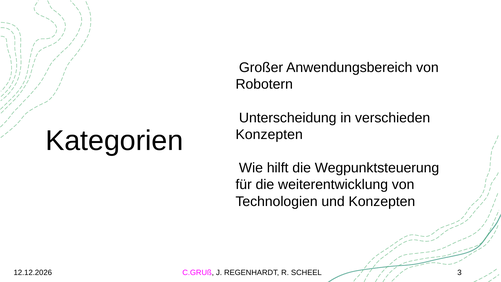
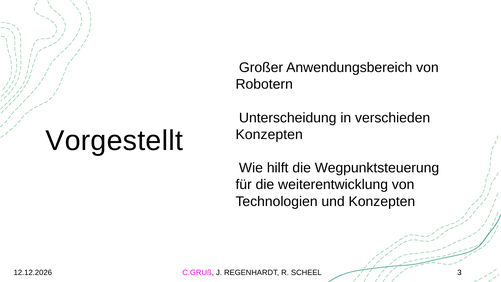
Kategorien: Kategorien -> Vorgestellt (114, 141)
